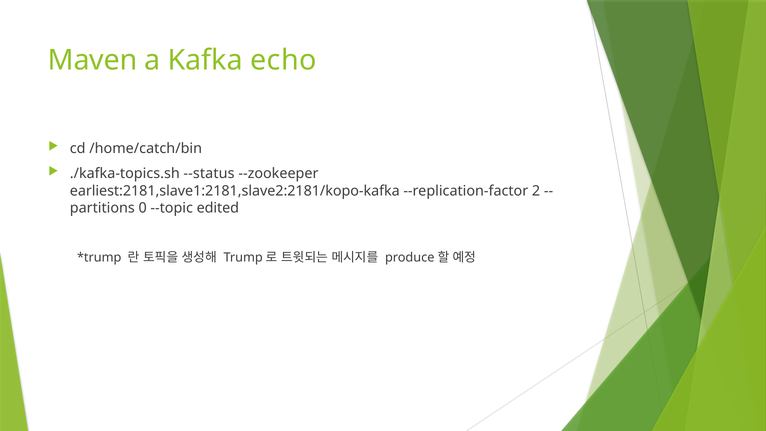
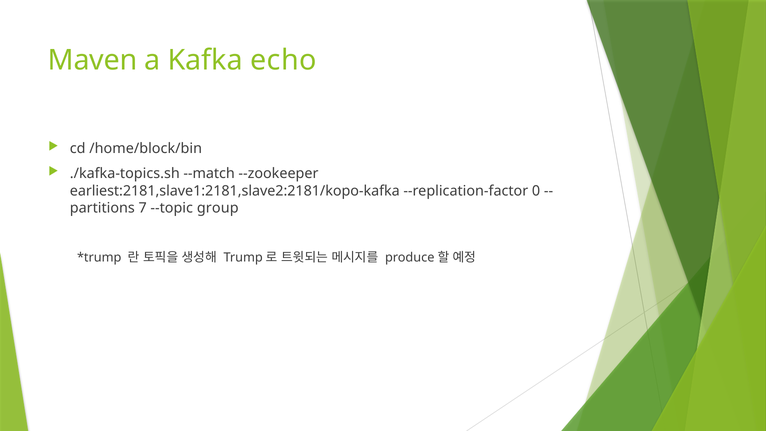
/home/catch/bin: /home/catch/bin -> /home/block/bin (146, 148)
--status: --status -> --match (209, 173)
2: 2 -> 0 (536, 191)
0: 0 -> 7 (143, 208)
edited: edited -> group (218, 208)
